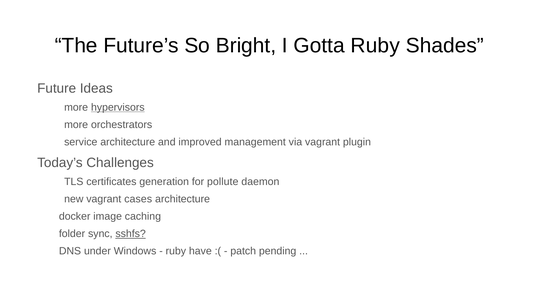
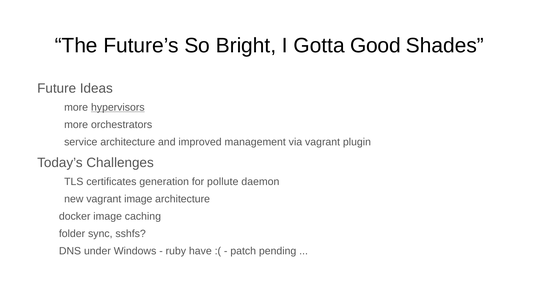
Gotta Ruby: Ruby -> Good (375, 46)
vagrant cases: cases -> image (138, 199)
sshfs underline: present -> none (131, 234)
